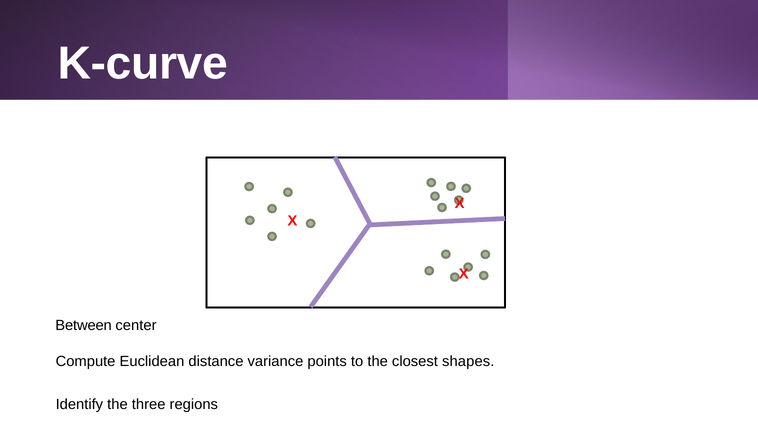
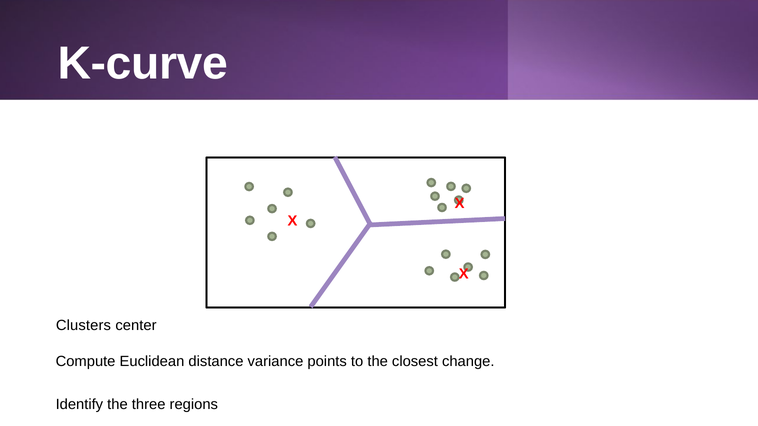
Between: Between -> Clusters (83, 326)
shapes: shapes -> change (468, 362)
